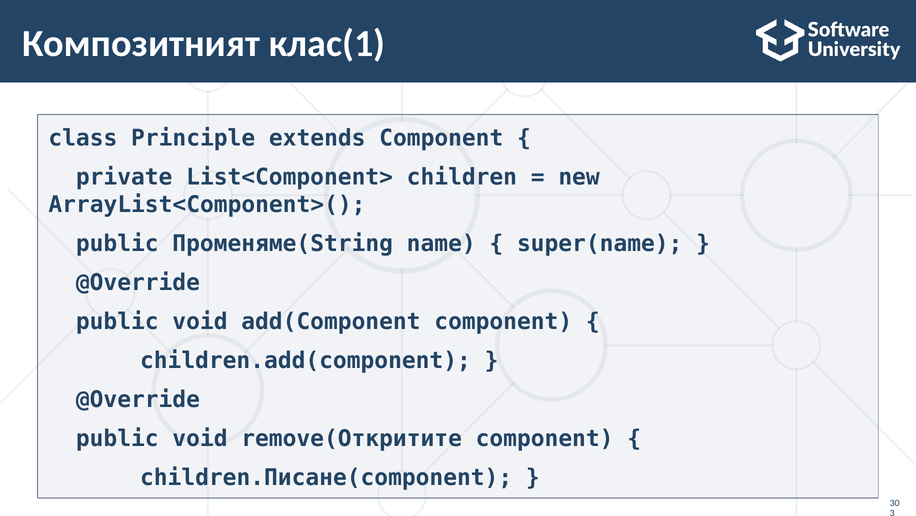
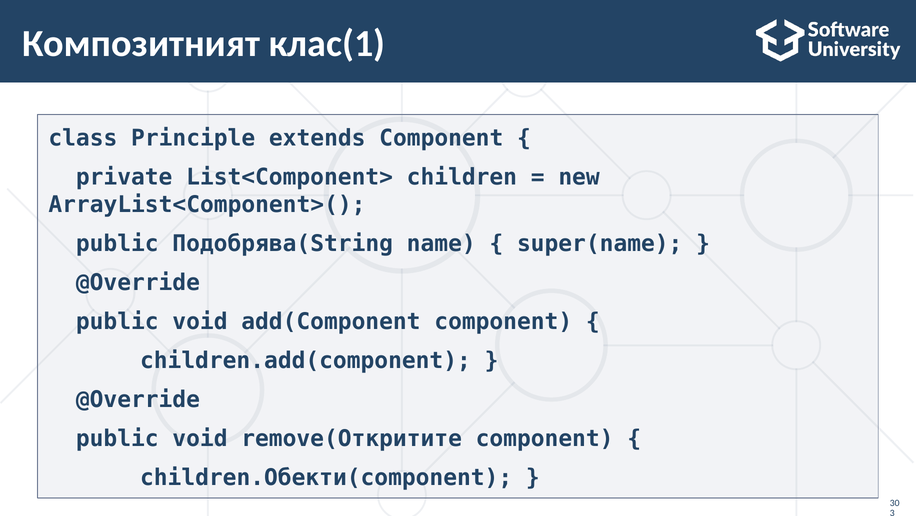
Променяме(String: Променяме(String -> Подобрява(String (283, 243)
children.Писане(component: children.Писане(component -> children.Обекти(component (326, 477)
